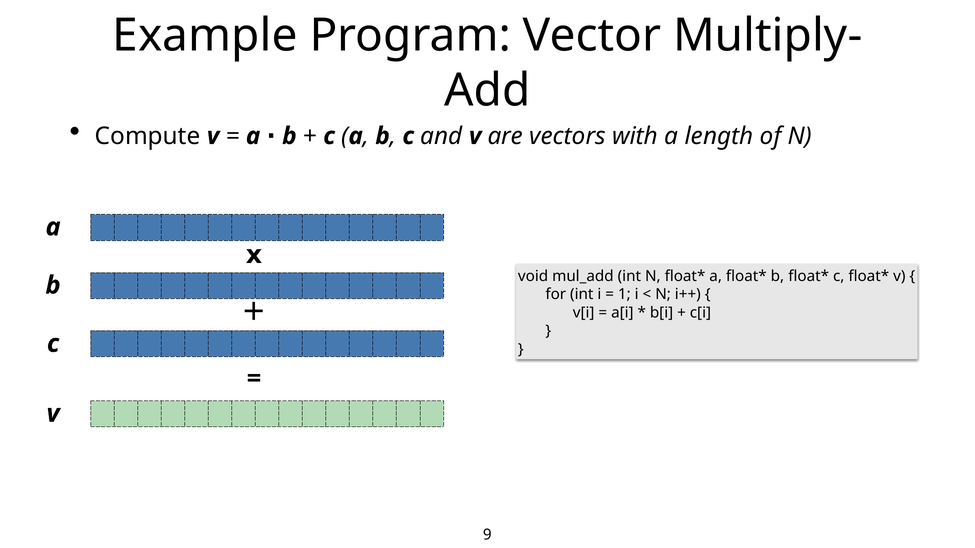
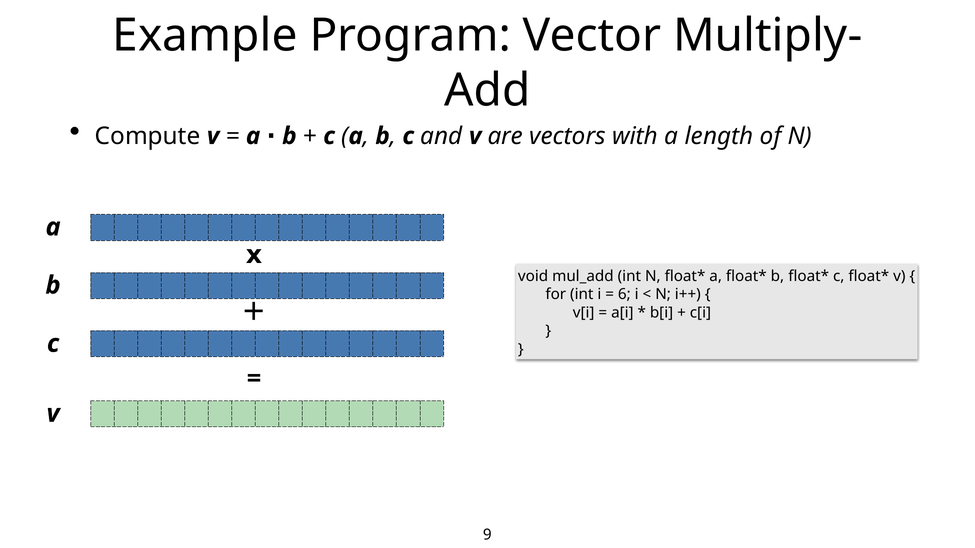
1: 1 -> 6 (624, 295)
